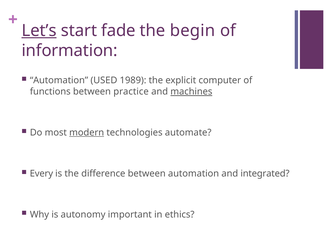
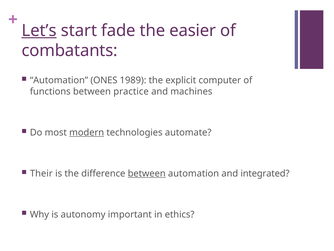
begin: begin -> easier (193, 31)
information: information -> combatants (70, 51)
USED: USED -> ONES (104, 80)
machines underline: present -> none (191, 91)
Every: Every -> Their (41, 173)
between underline: none -> present (147, 173)
